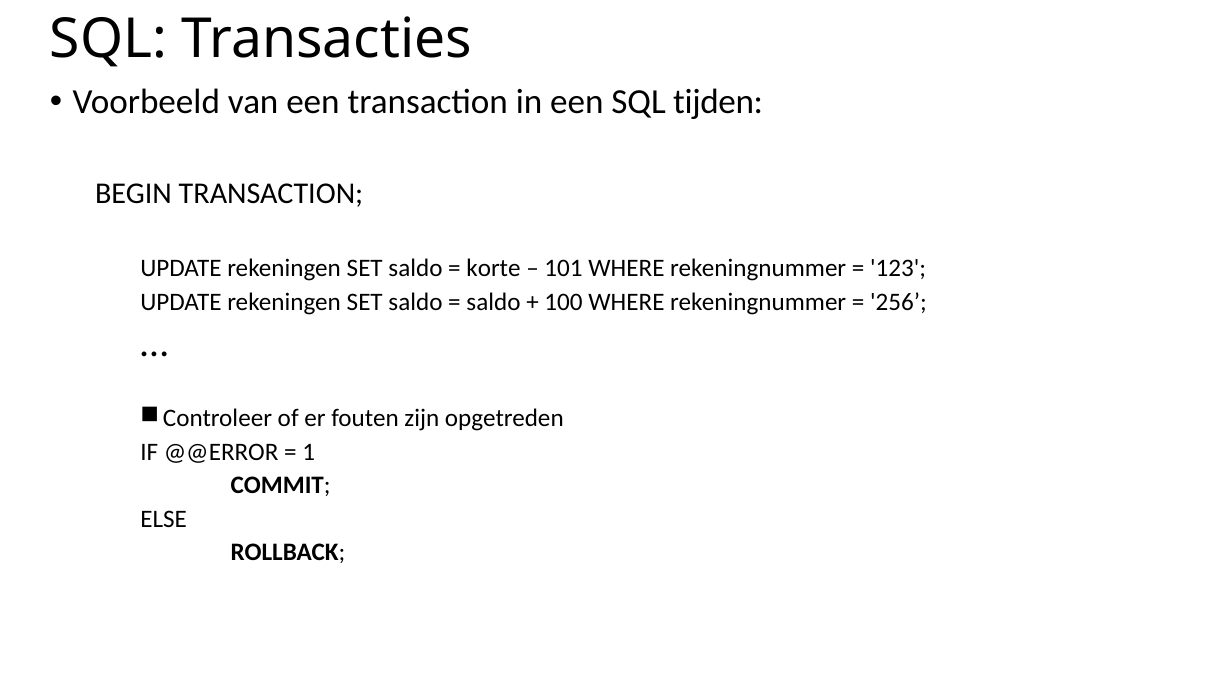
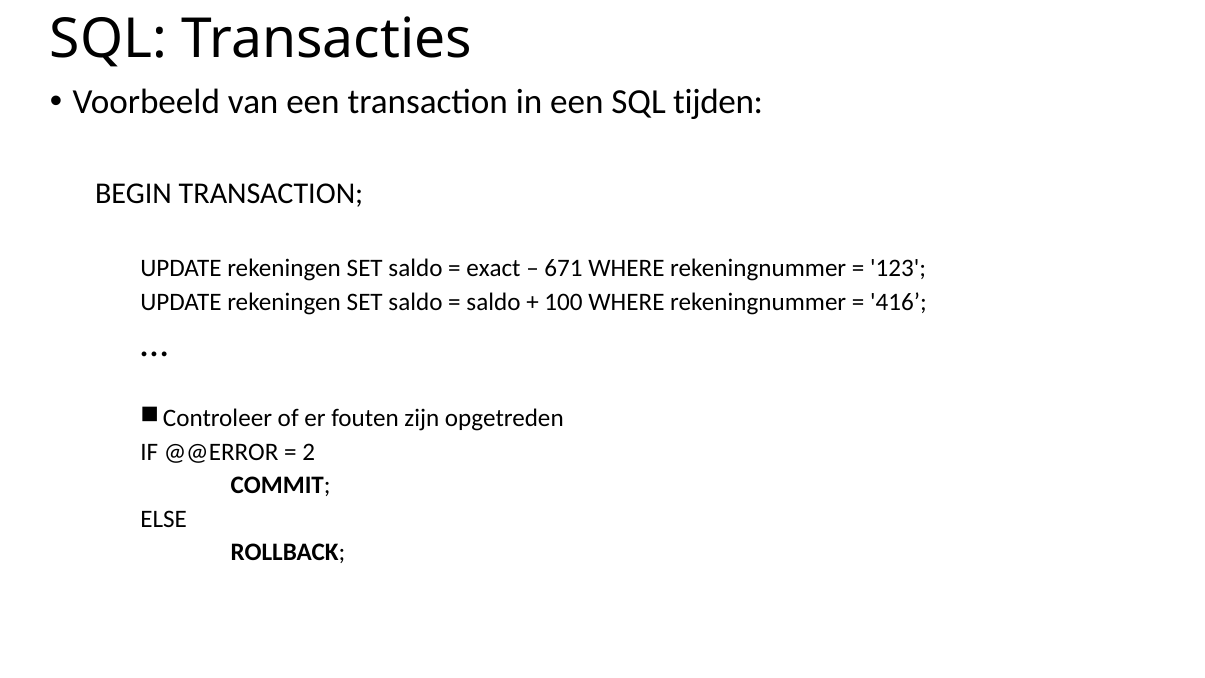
korte: korte -> exact (494, 269)
101: 101 -> 671 (564, 269)
256: 256 -> 416 (898, 302)
1: 1 -> 2 (309, 452)
